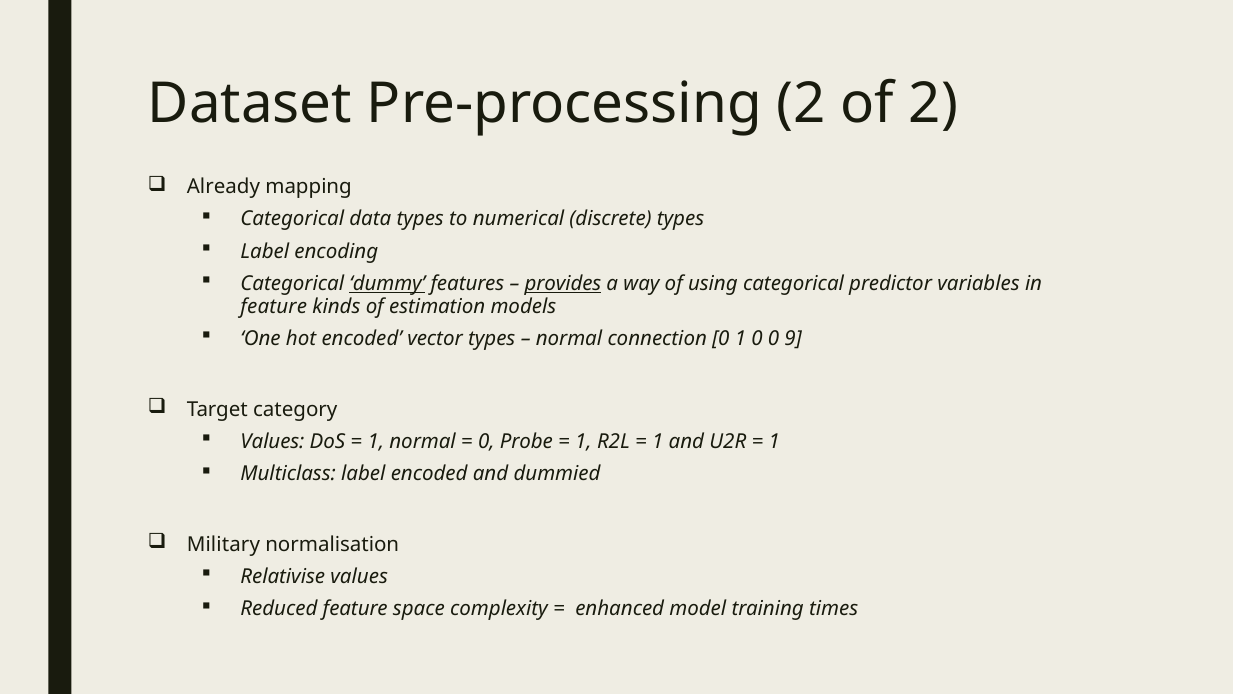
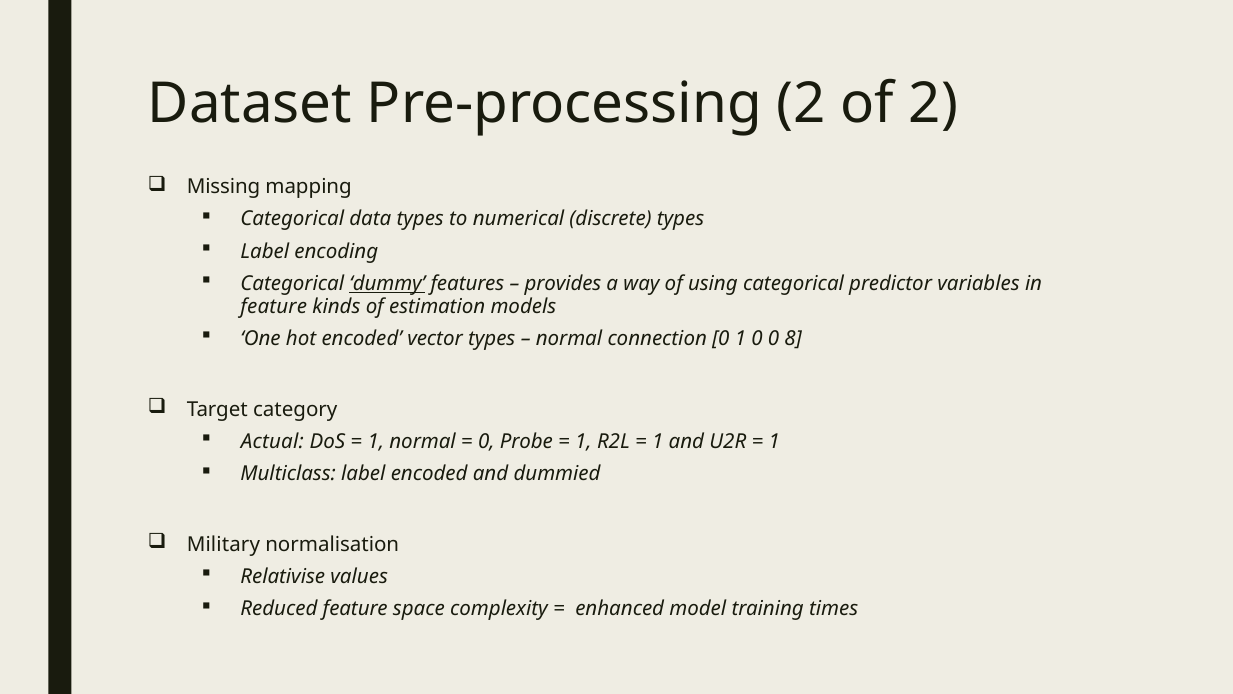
Already: Already -> Missing (224, 187)
provides underline: present -> none (563, 283)
9: 9 -> 8 (793, 339)
Values: Values -> Actual (272, 442)
